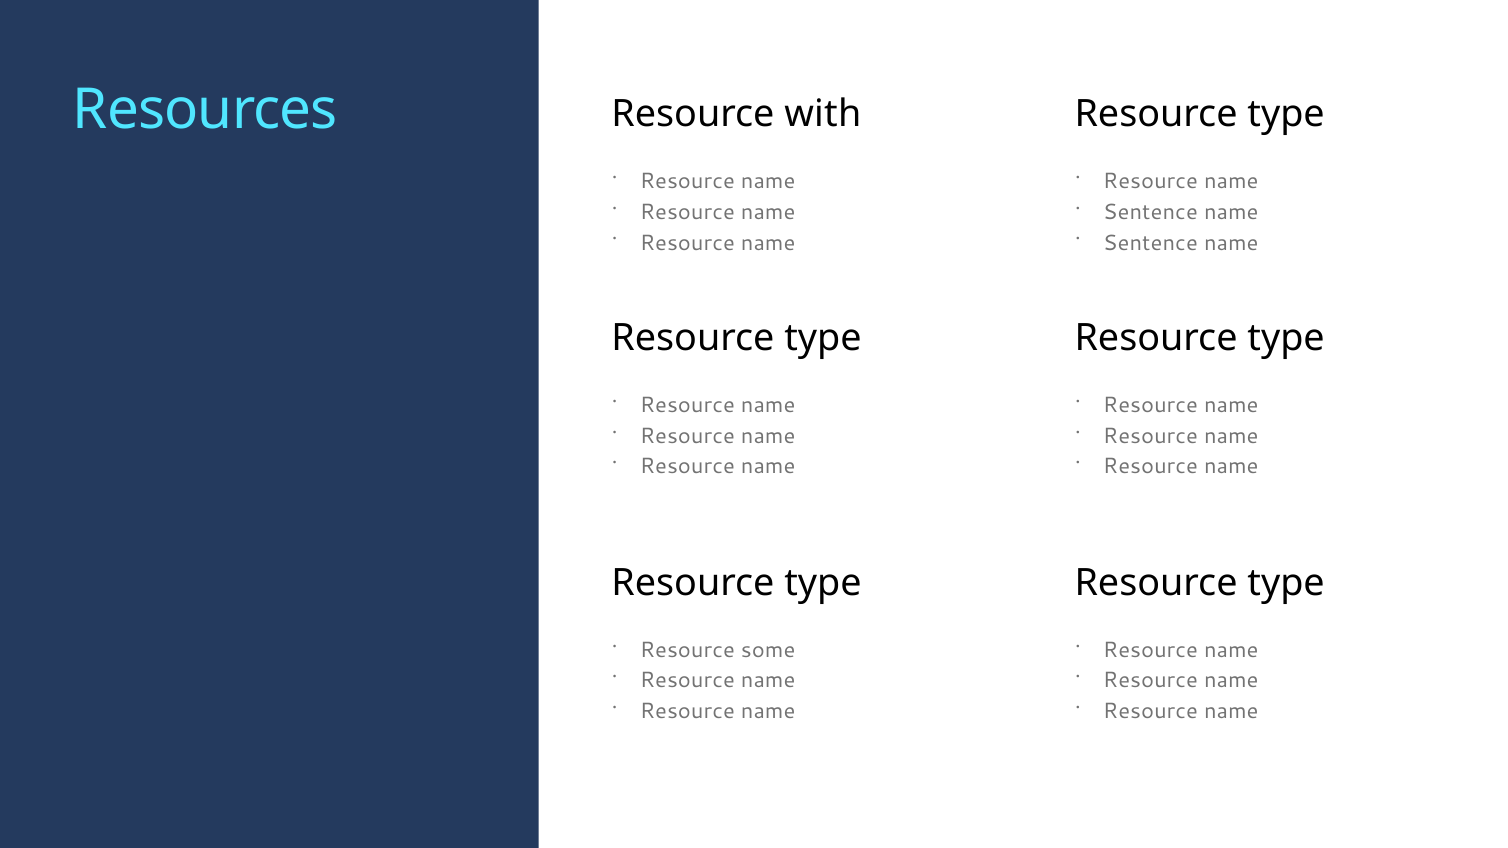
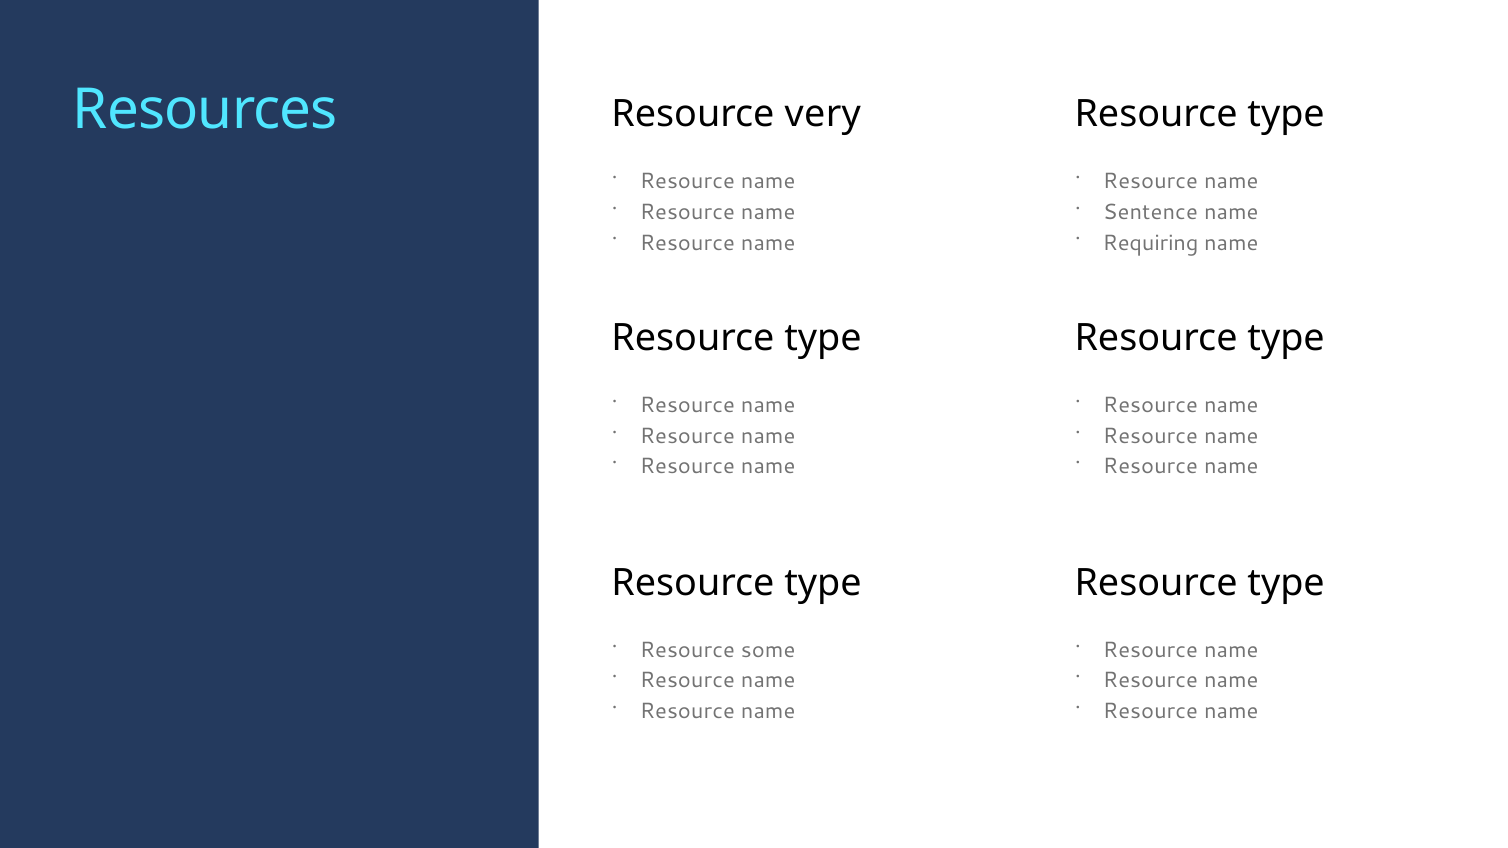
with: with -> very (823, 114)
Sentence: Sentence -> Requiring (1151, 243)
